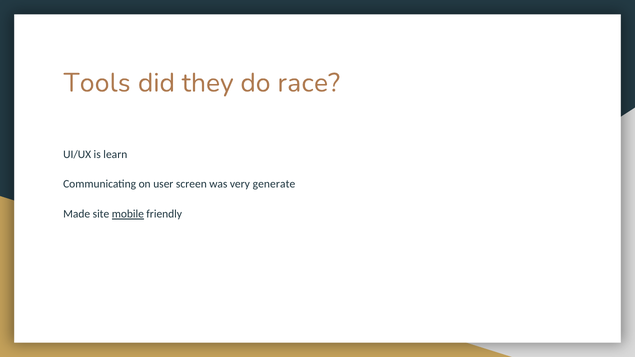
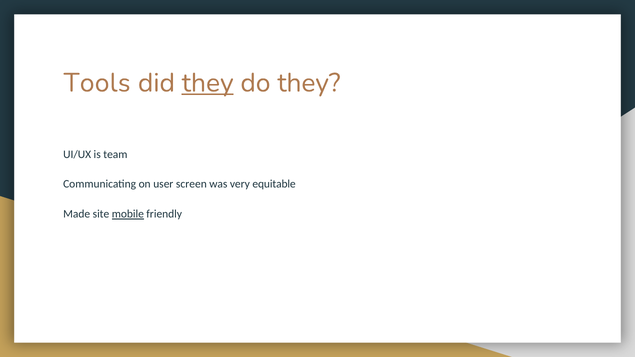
they underline: none -> present (208, 83)
do race: race -> they (309, 83)
learn: learn -> team (115, 154)
generate: generate -> equitable (274, 184)
